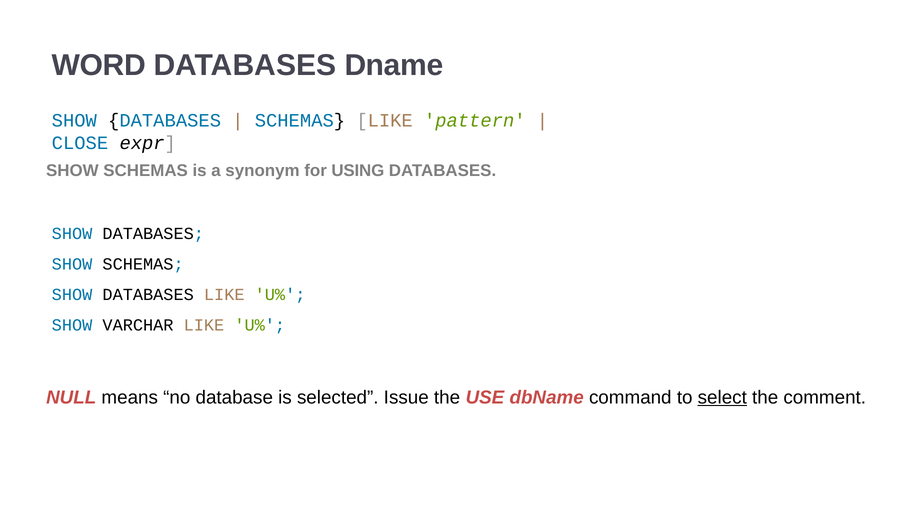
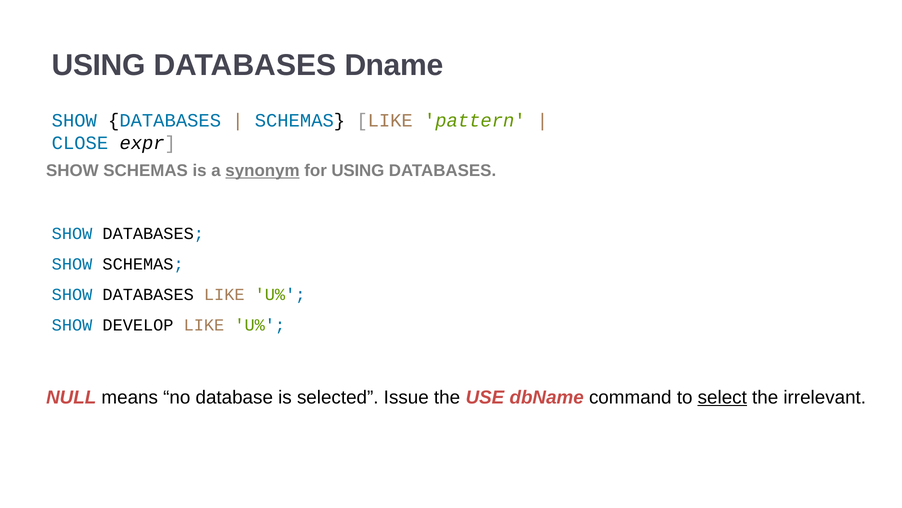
WORD: WORD -> USING (99, 65)
synonym underline: none -> present (263, 170)
VARCHAR: VARCHAR -> DEVELOP (138, 325)
comment: comment -> irrelevant (825, 397)
